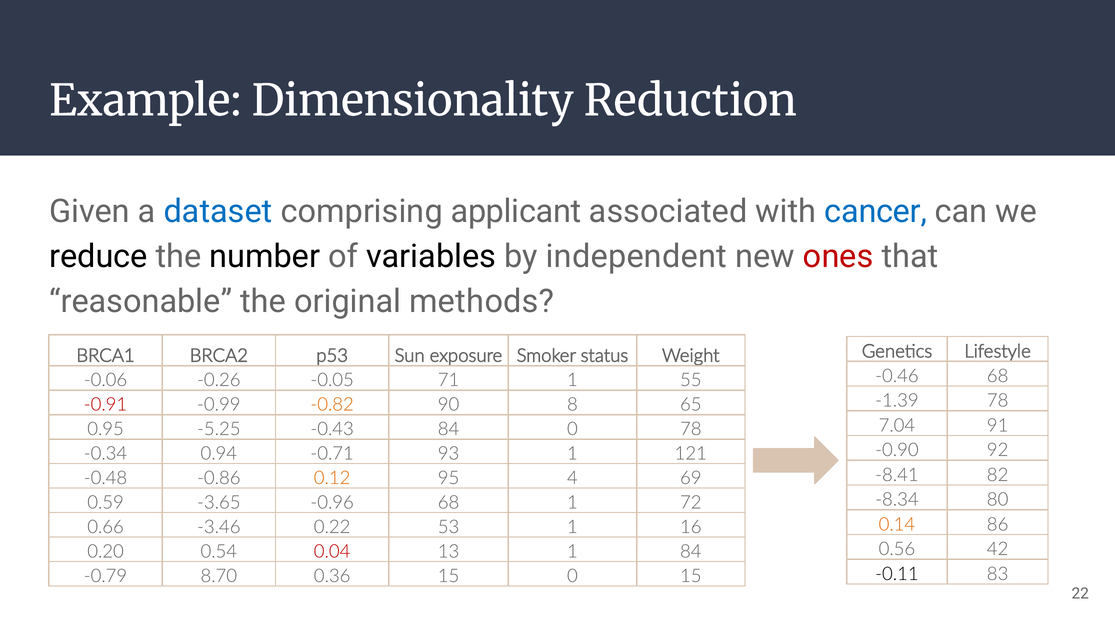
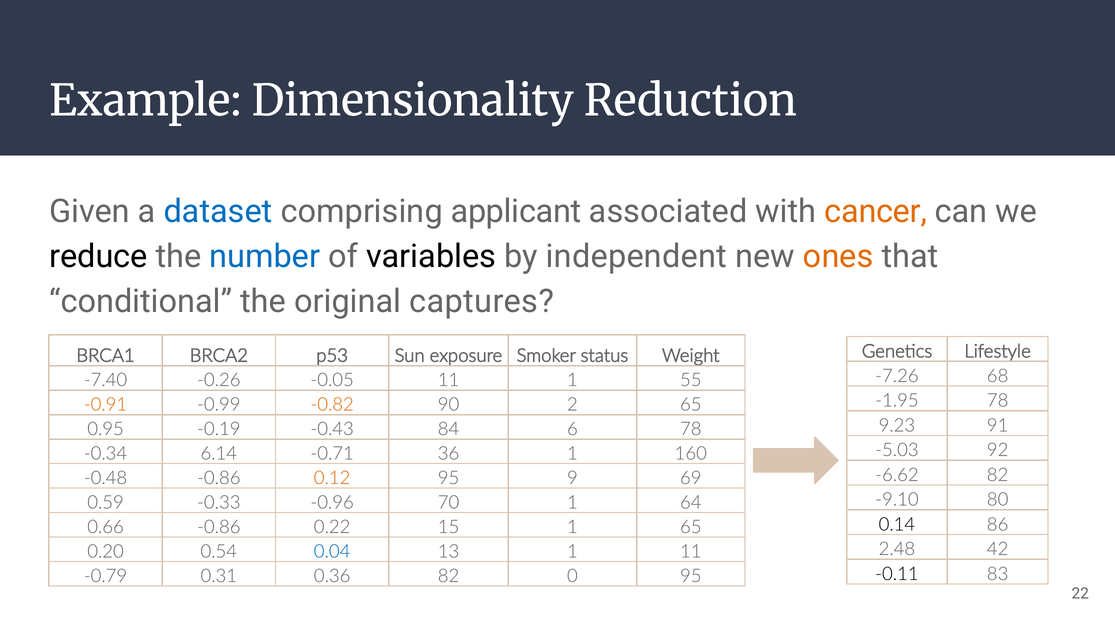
cancer colour: blue -> orange (876, 212)
number colour: black -> blue (265, 257)
ones colour: red -> orange (838, 257)
reasonable: reasonable -> conditional (141, 302)
methods: methods -> captures (482, 302)
-0.46: -0.46 -> -7.26 (897, 376)
-0.06: -0.06 -> -7.40 (106, 380)
-0.05 71: 71 -> 11 (449, 380)
-1.39: -1.39 -> -1.95 (897, 401)
-0.91 colour: red -> orange (106, 405)
8: 8 -> 2 (572, 405)
7.04: 7.04 -> 9.23 (897, 426)
-5.25: -5.25 -> -0.19 (219, 429)
84 0: 0 -> 6 (572, 429)
-0.90: -0.90 -> -5.03 (897, 450)
0.94: 0.94 -> 6.14 (219, 454)
93: 93 -> 36 (449, 454)
121: 121 -> 160 (691, 454)
-8.41: -8.41 -> -6.62 (897, 475)
4: 4 -> 9 (572, 478)
-8.34: -8.34 -> -9.10 (897, 500)
-3.65: -3.65 -> -0.33 (219, 503)
-0.96 68: 68 -> 70 (449, 503)
72: 72 -> 64 (691, 503)
0.14 colour: orange -> black (897, 525)
0.66 -3.46: -3.46 -> -0.86 (219, 527)
53: 53 -> 15 (449, 527)
1 16: 16 -> 65 (691, 527)
0.56: 0.56 -> 2.48 (897, 549)
0.04 colour: red -> blue (332, 552)
1 84: 84 -> 11 (691, 552)
8.70: 8.70 -> 0.31 (219, 576)
0.36 15: 15 -> 82 (449, 576)
0 15: 15 -> 95 (691, 576)
